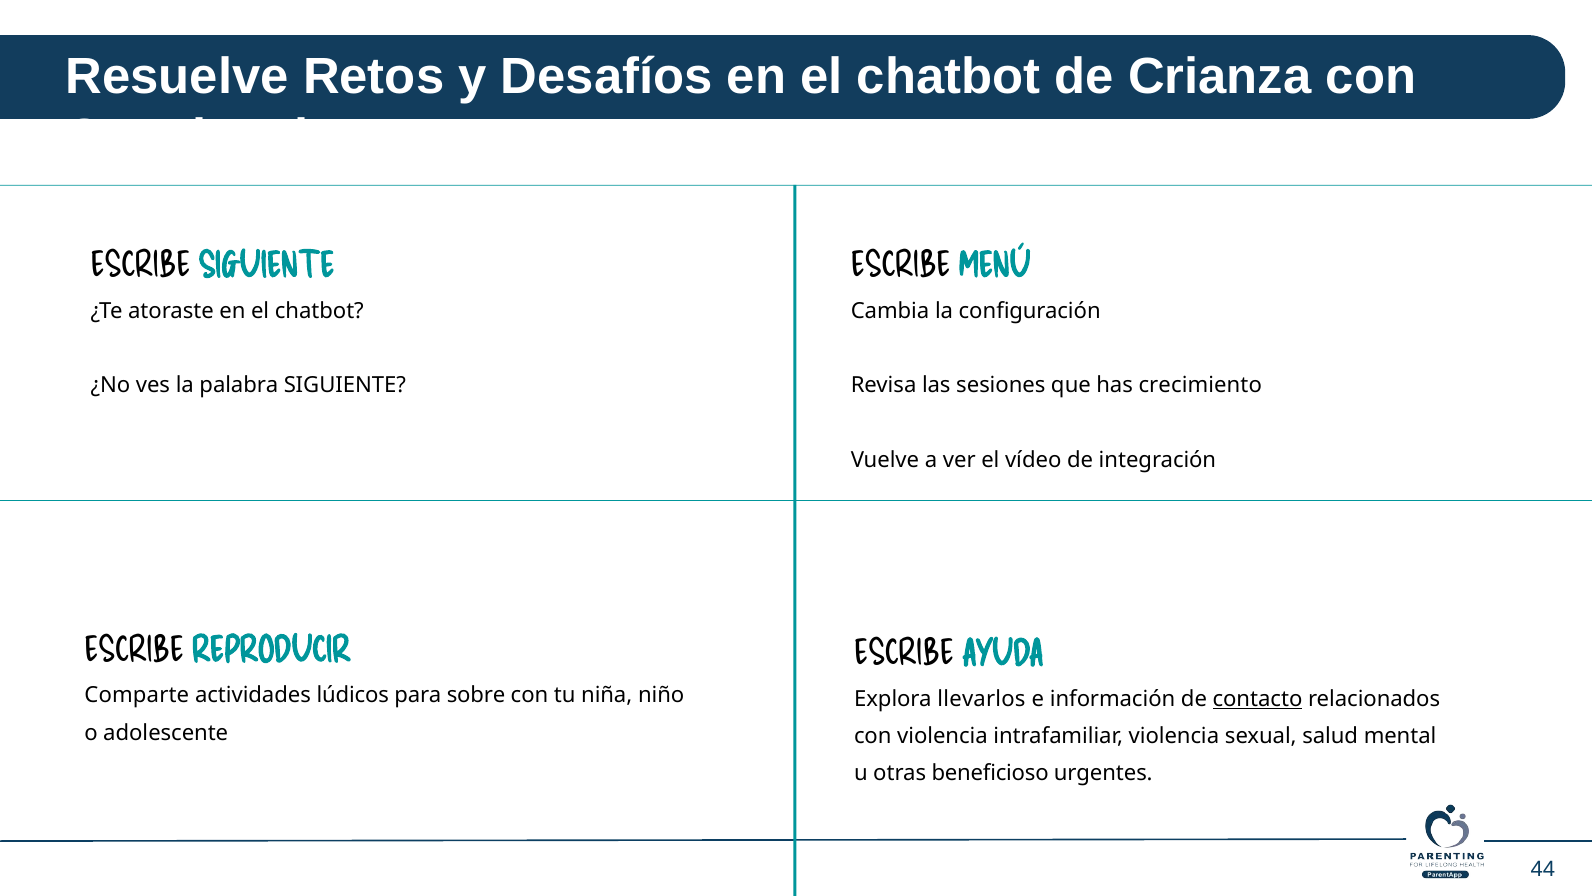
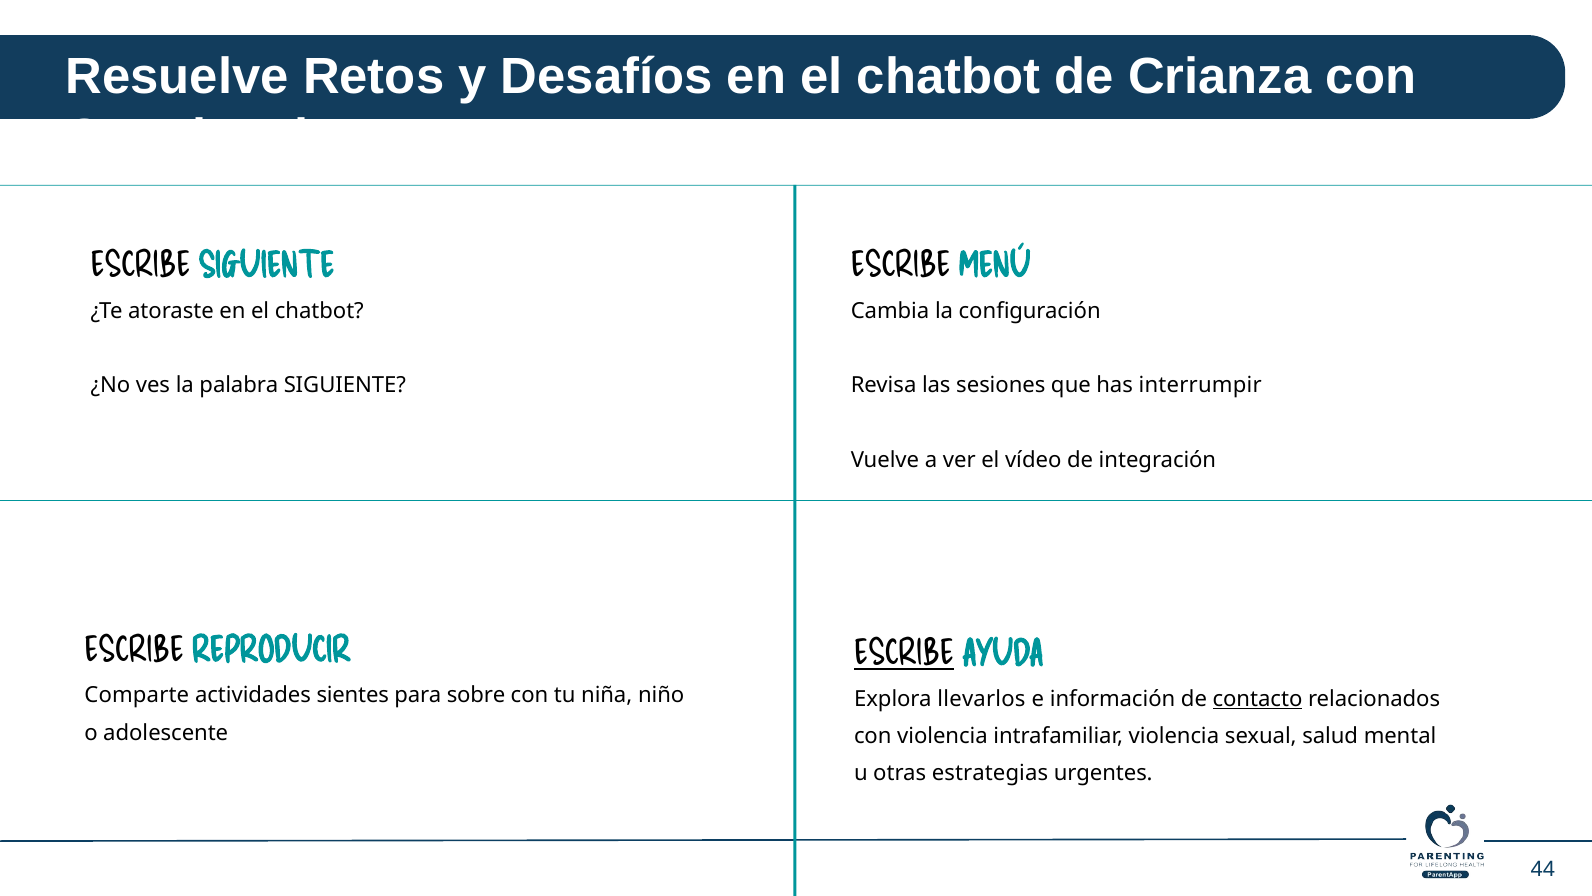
crecimiento: crecimiento -> interrumpir (1200, 385)
ESCRIBE underline: none -> present (904, 654)
lúdicos: lúdicos -> sientes (353, 695)
beneficioso: beneficioso -> estrategias (990, 773)
